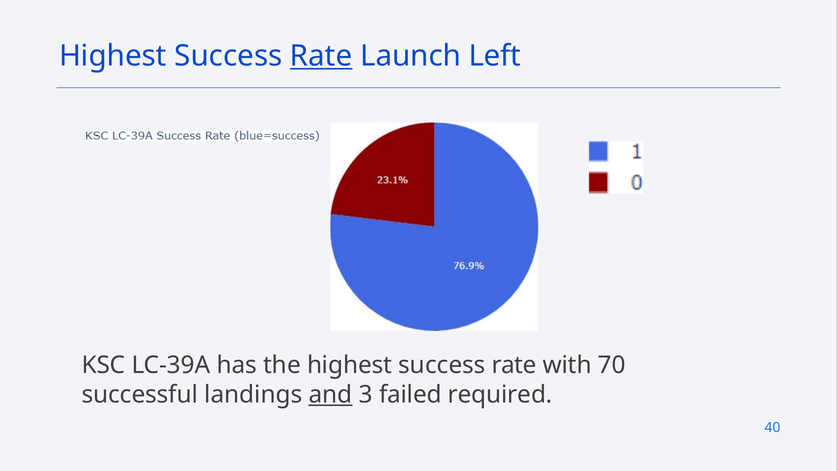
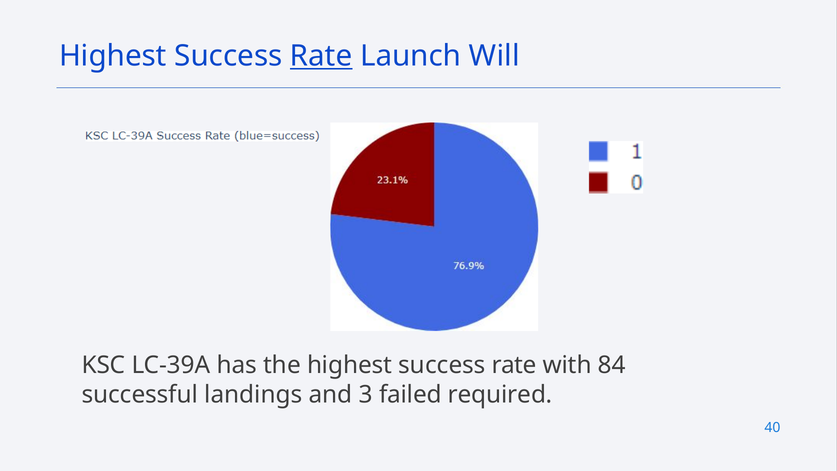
Left: Left -> Will (494, 56)
70: 70 -> 84 (612, 365)
and underline: present -> none (331, 394)
